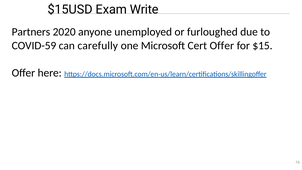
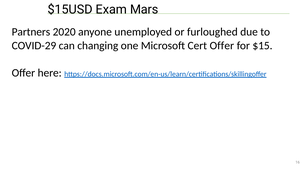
Write: Write -> Mars (144, 9)
COVID-59: COVID-59 -> COVID-29 (34, 46)
carefully: carefully -> changing (98, 46)
